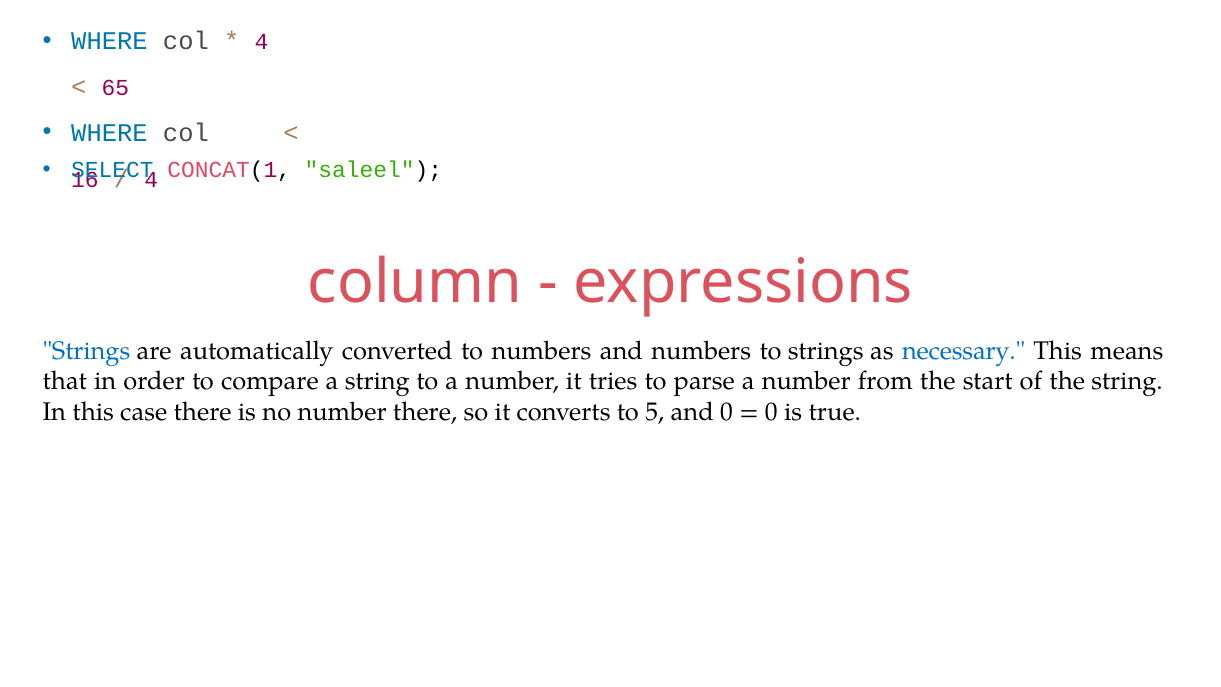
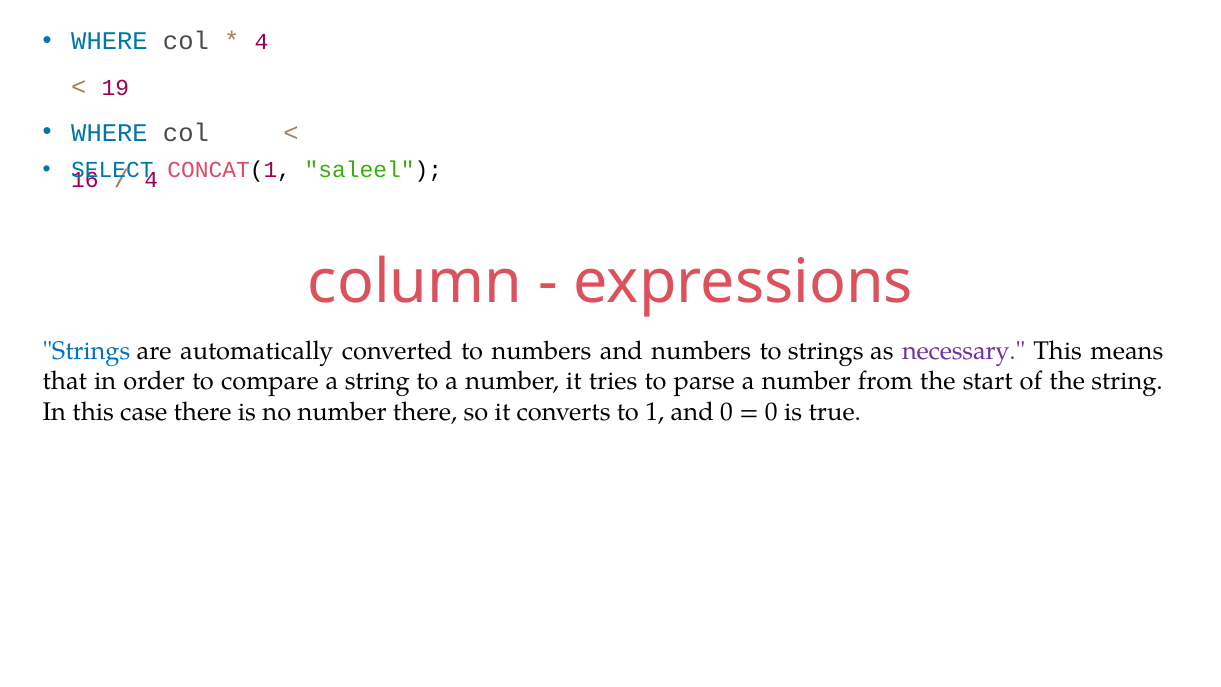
65: 65 -> 19 (115, 88)
necessary colour: blue -> purple (964, 351)
5: 5 -> 1 (655, 412)
